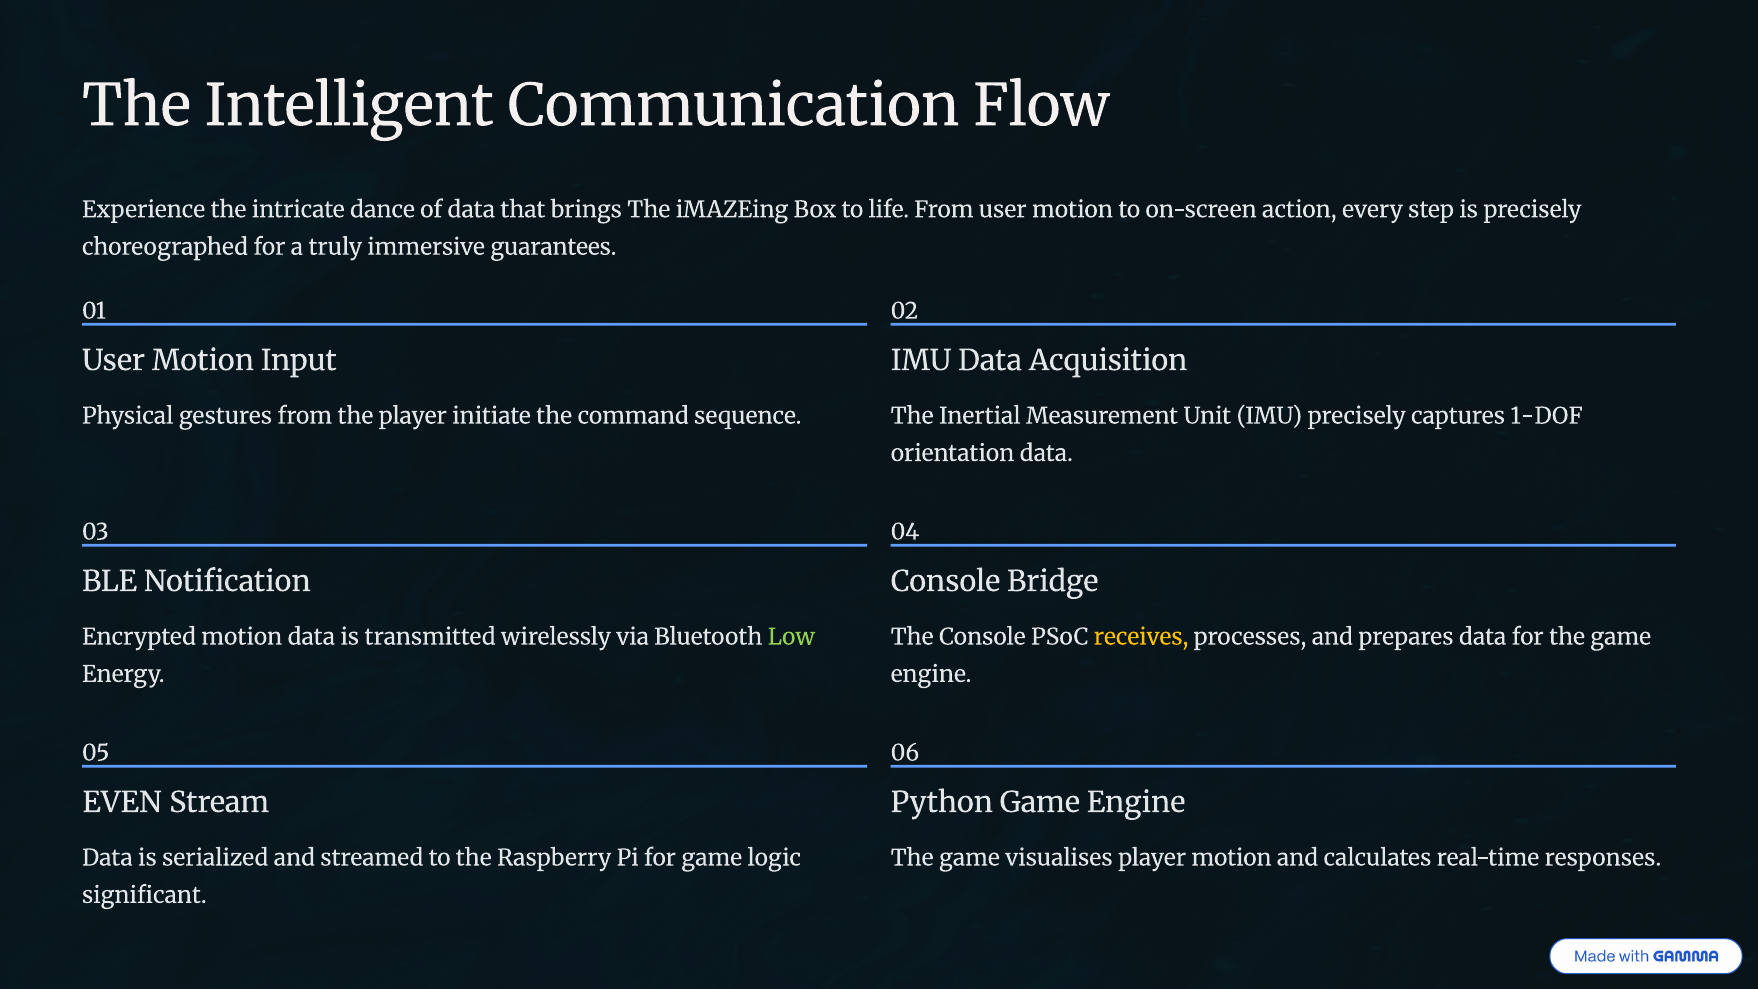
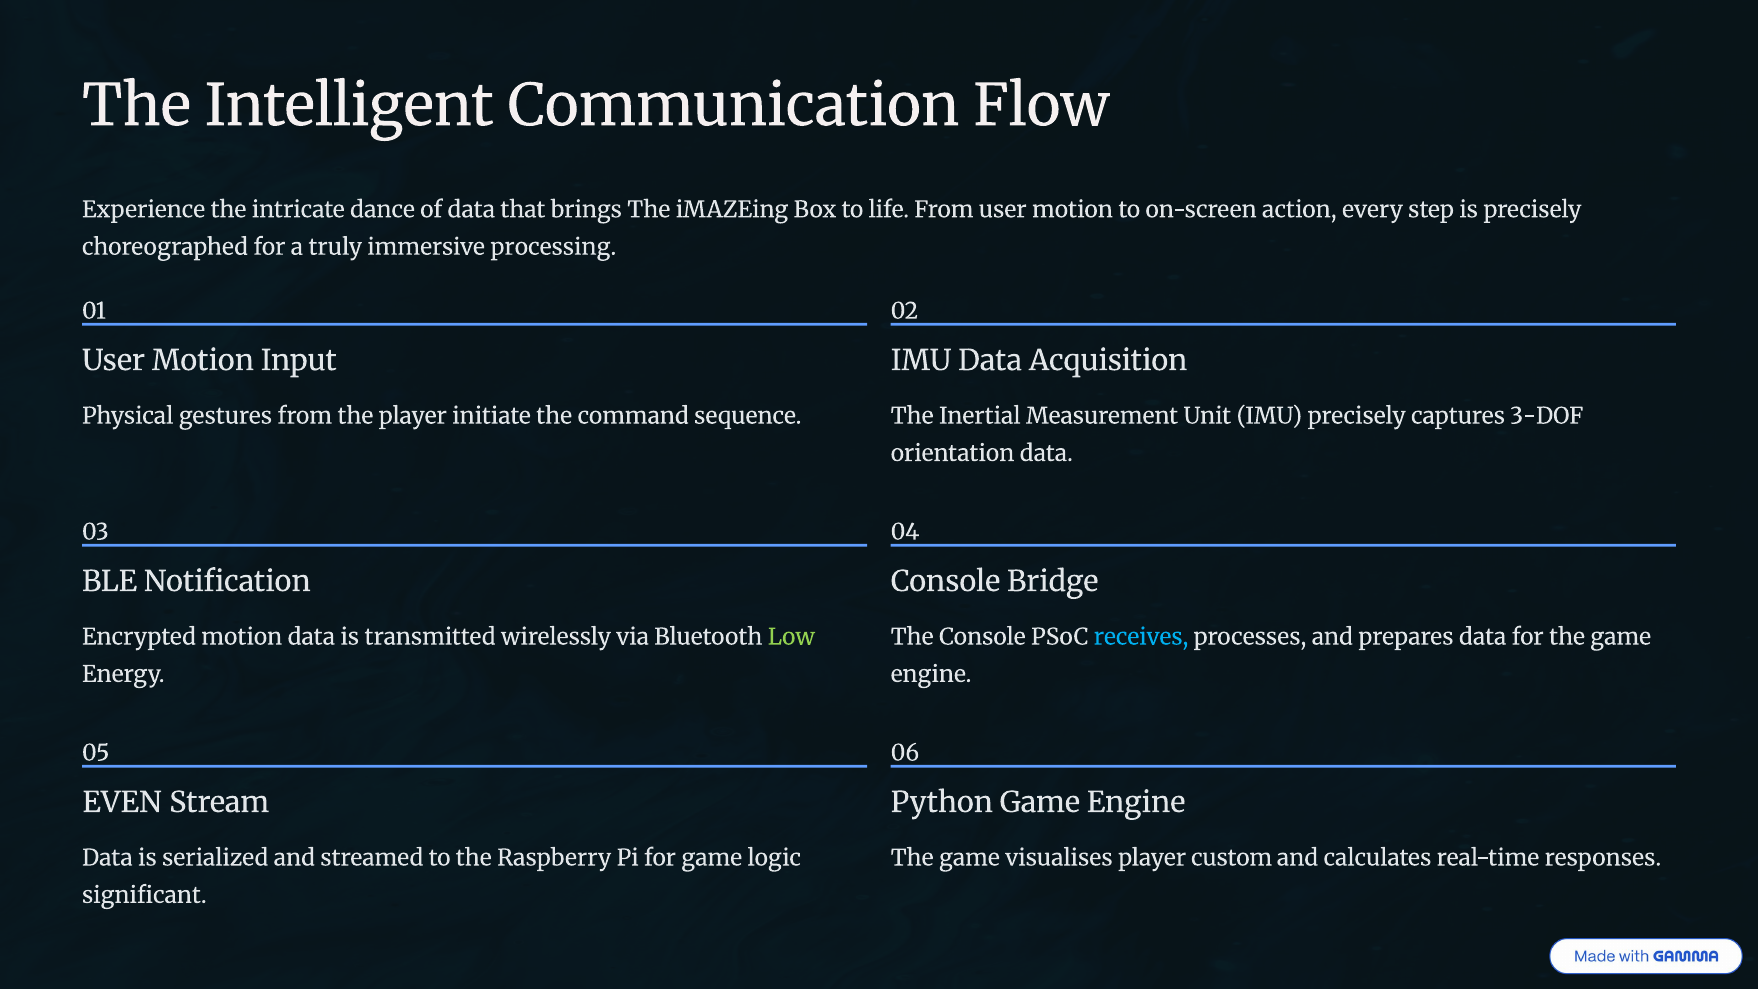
guarantees: guarantees -> processing (553, 247)
1-DOF: 1-DOF -> 3-DOF (1547, 416)
receives colour: yellow -> light blue (1141, 637)
player motion: motion -> custom (1232, 858)
